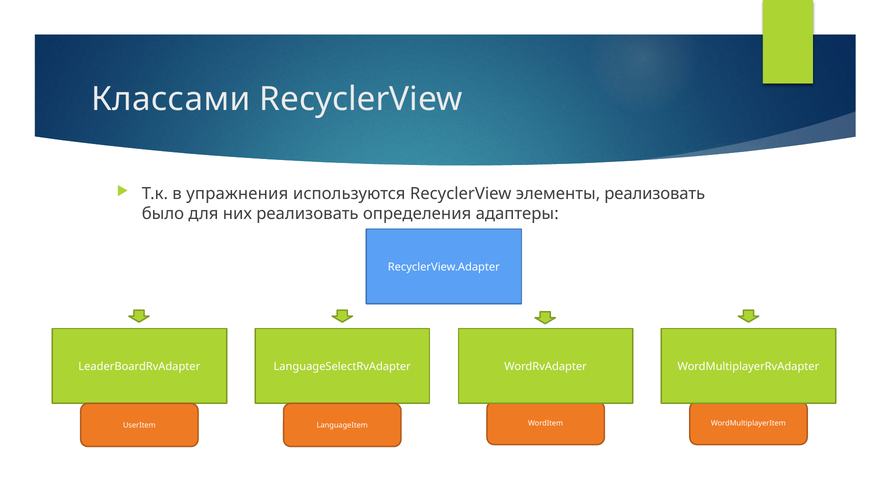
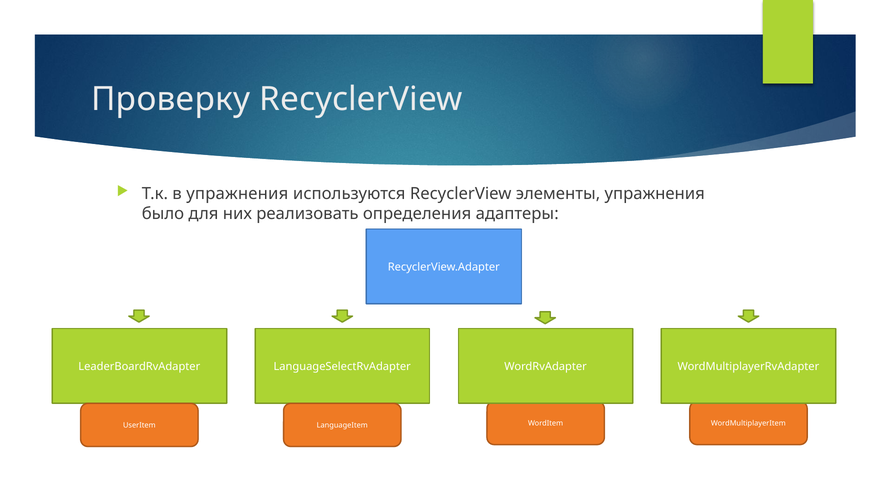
Классами: Классами -> Проверку (171, 99)
элементы реализовать: реализовать -> упражнения (655, 194)
